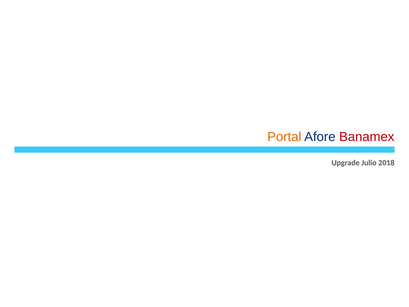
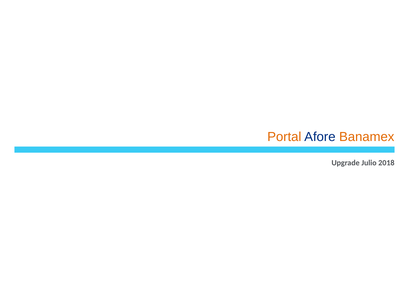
Banamex colour: red -> orange (367, 137)
